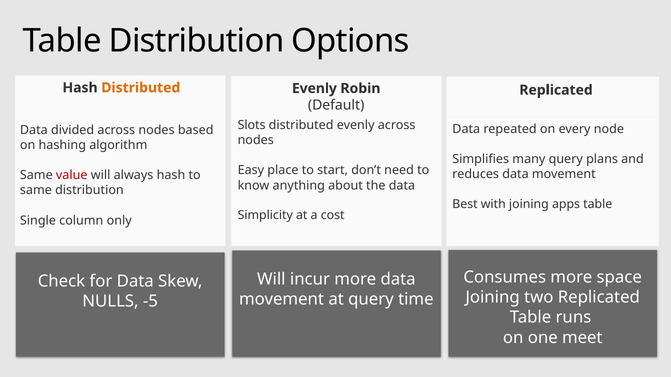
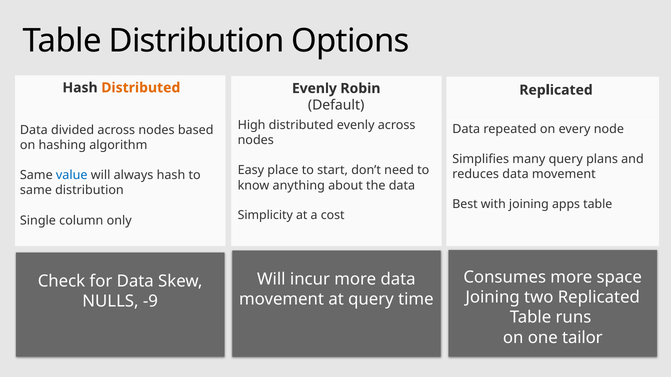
Slots: Slots -> High (252, 125)
value colour: red -> blue (72, 175)
-5: -5 -> -9 (150, 301)
meet: meet -> tailor (582, 338)
